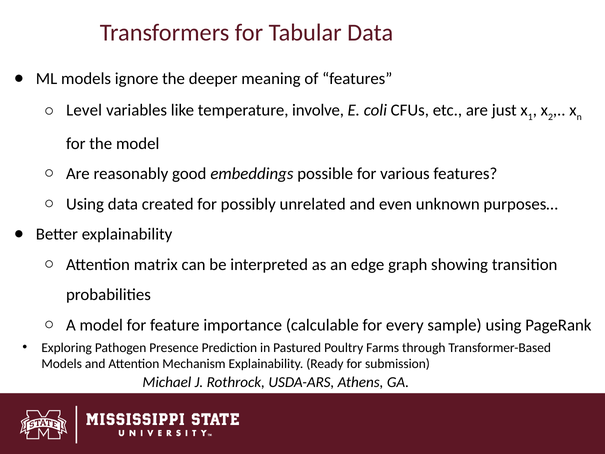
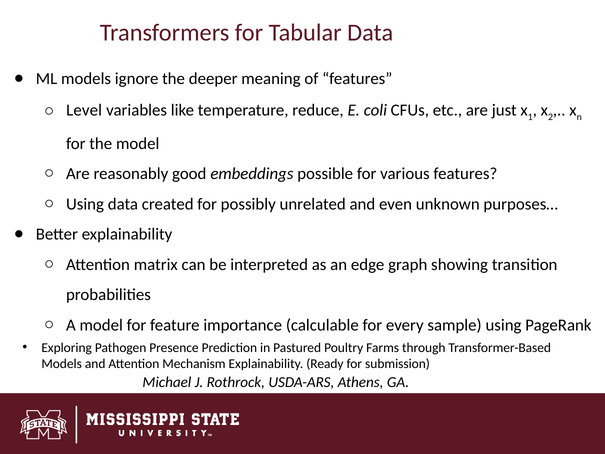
involve: involve -> reduce (318, 110)
